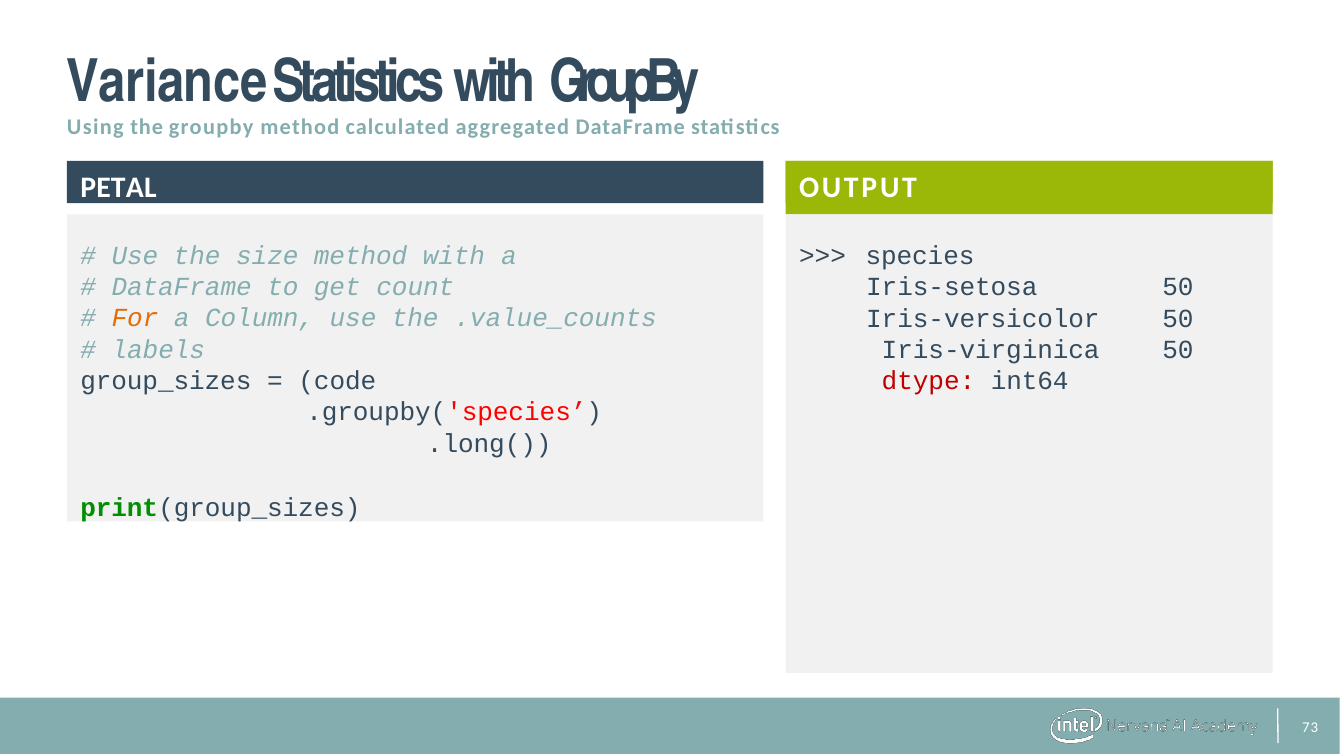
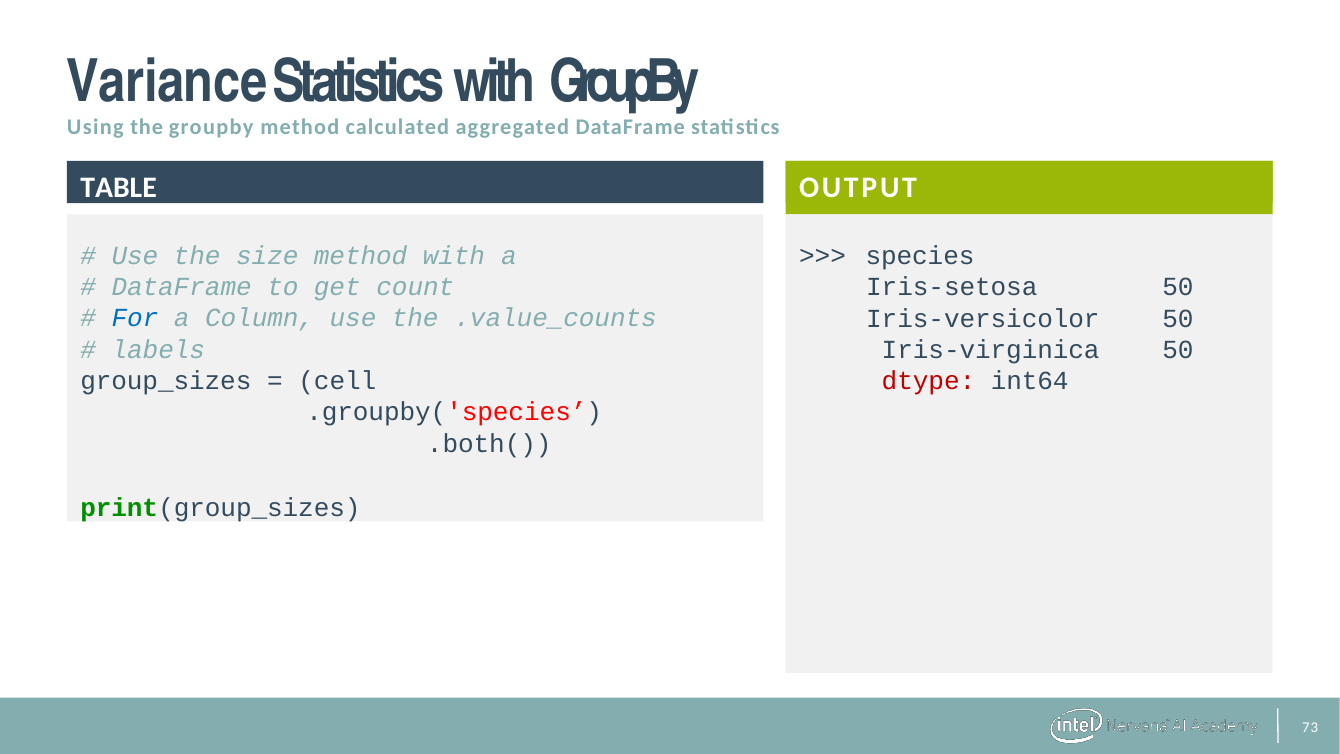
PETAL: PETAL -> TABLE (119, 187)
For colour: orange -> blue (135, 318)
code: code -> cell (337, 381)
.long(: .long( -> .both( (489, 443)
